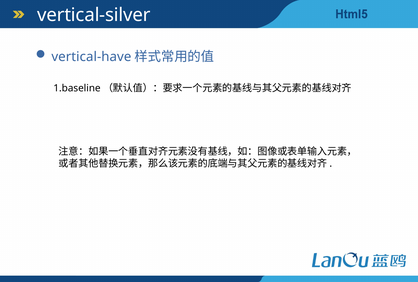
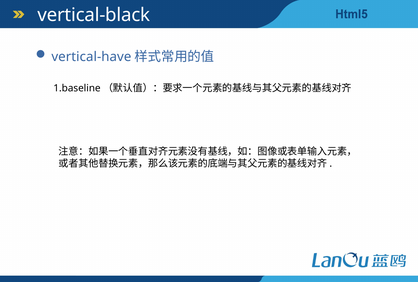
vertical-silver: vertical-silver -> vertical-black (94, 15)
